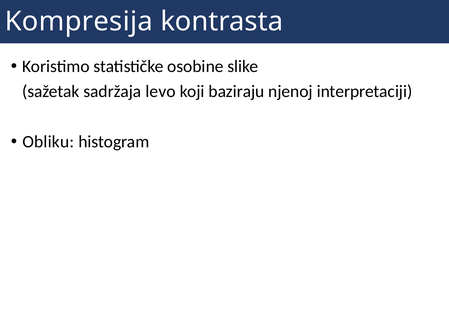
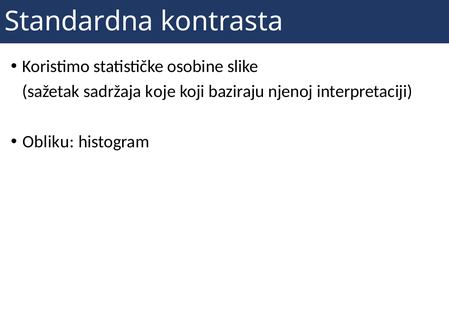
Kompresija: Kompresija -> Standardna (79, 22)
levo: levo -> koje (160, 92)
